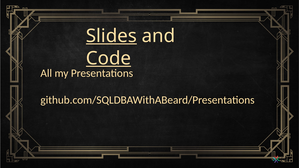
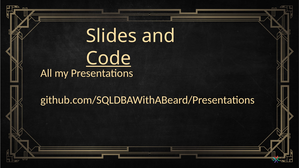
Slides underline: present -> none (111, 36)
